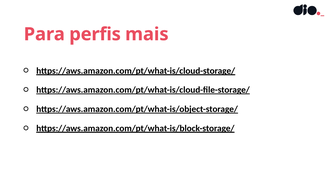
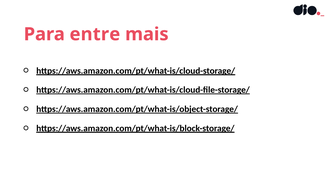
perfis: perfis -> entre (95, 34)
